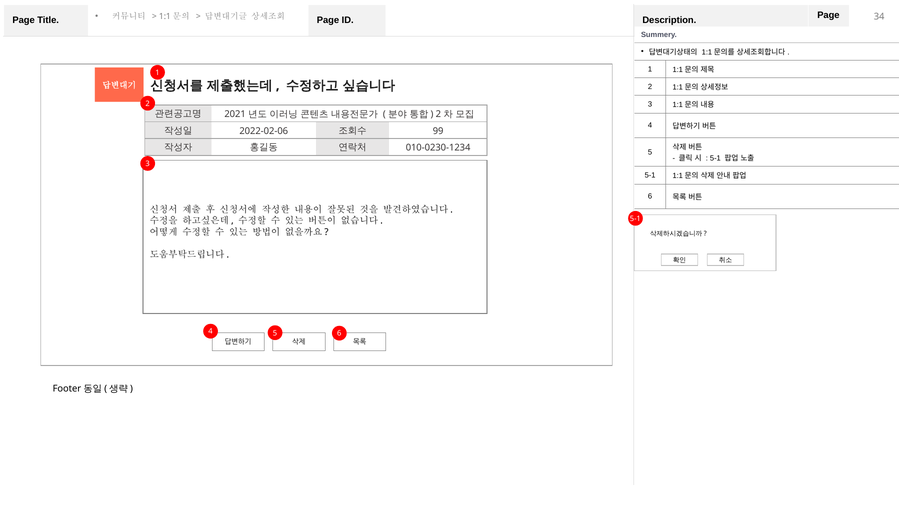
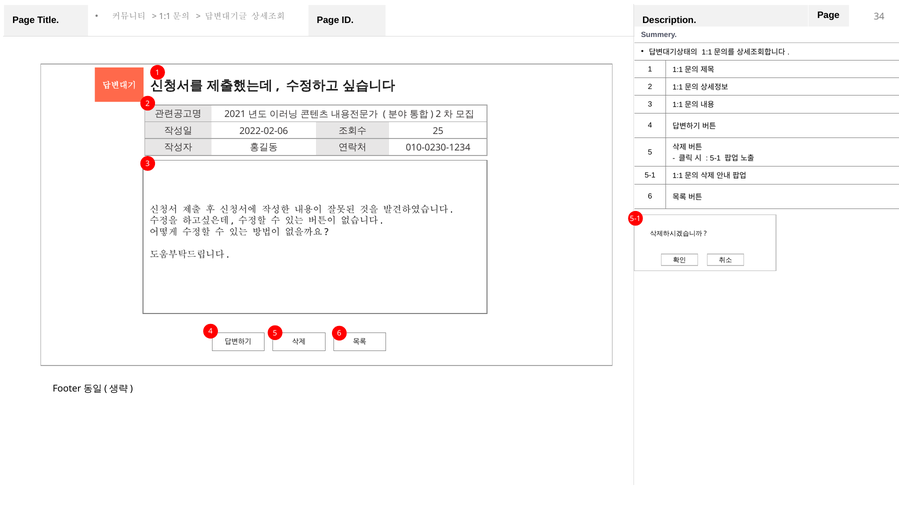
99: 99 -> 25 (438, 131)
